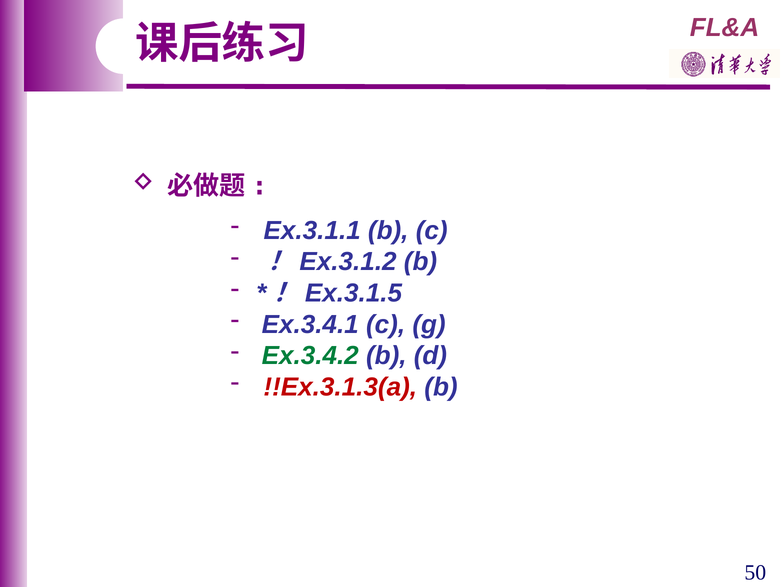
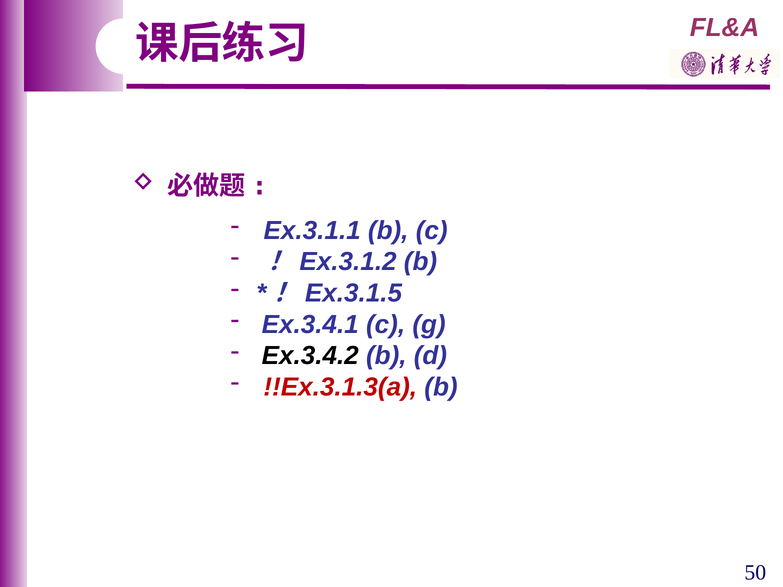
Ex.3.4.2 colour: green -> black (310, 356)
